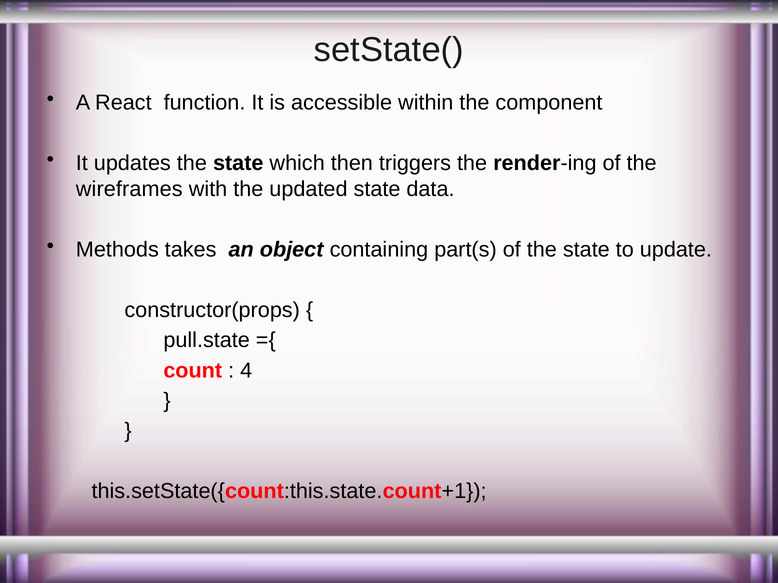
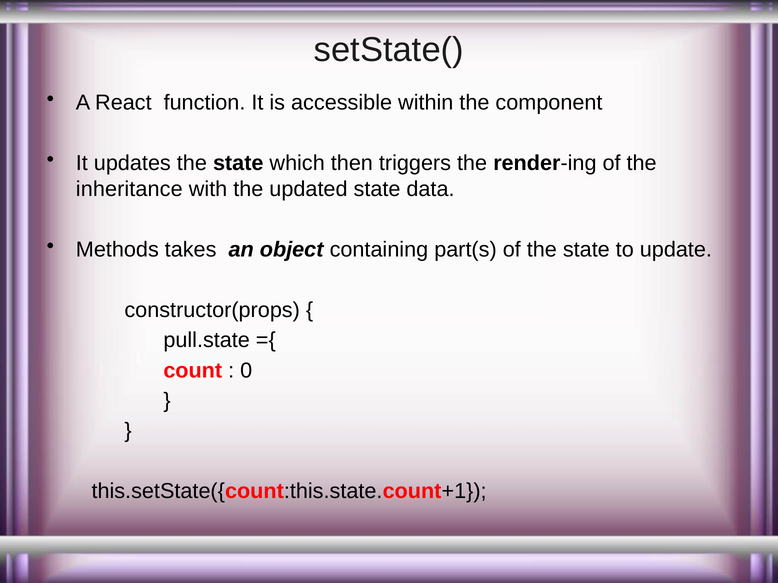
wireframes: wireframes -> inheritance (129, 189)
4: 4 -> 0 (246, 371)
